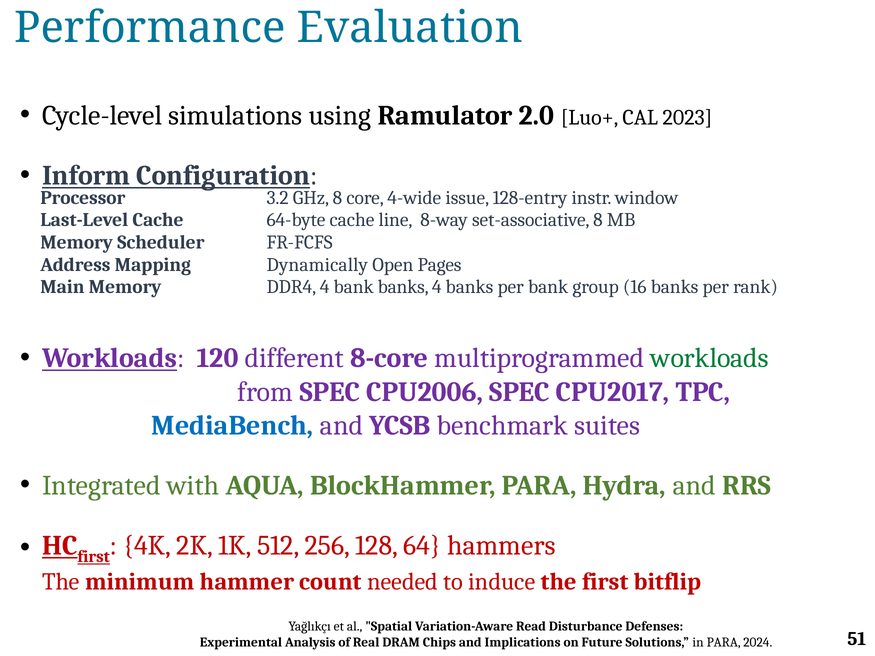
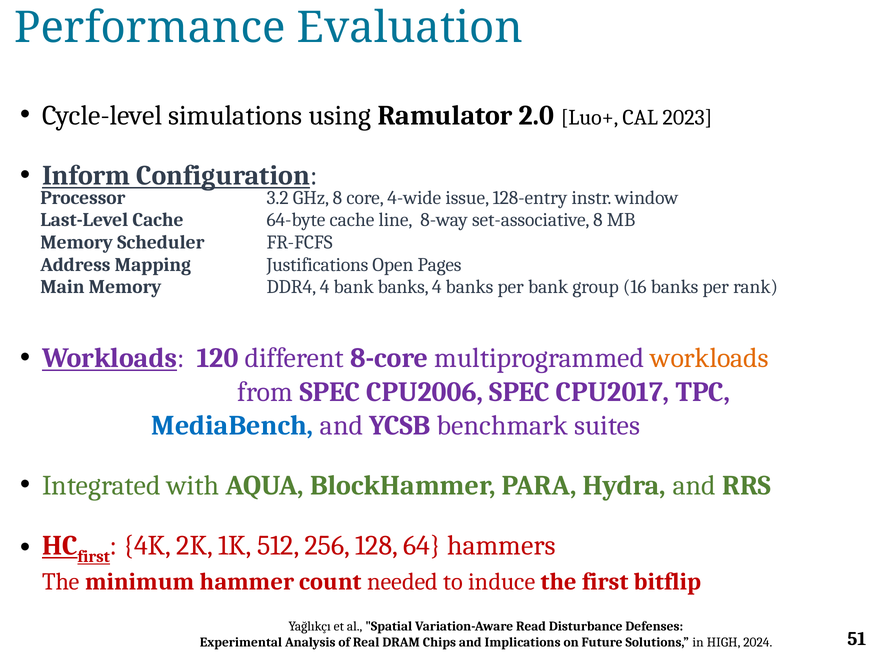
Dynamically: Dynamically -> Justifications (317, 265)
workloads colour: green -> orange (710, 358)
in PARA: PARA -> HIGH (724, 643)
